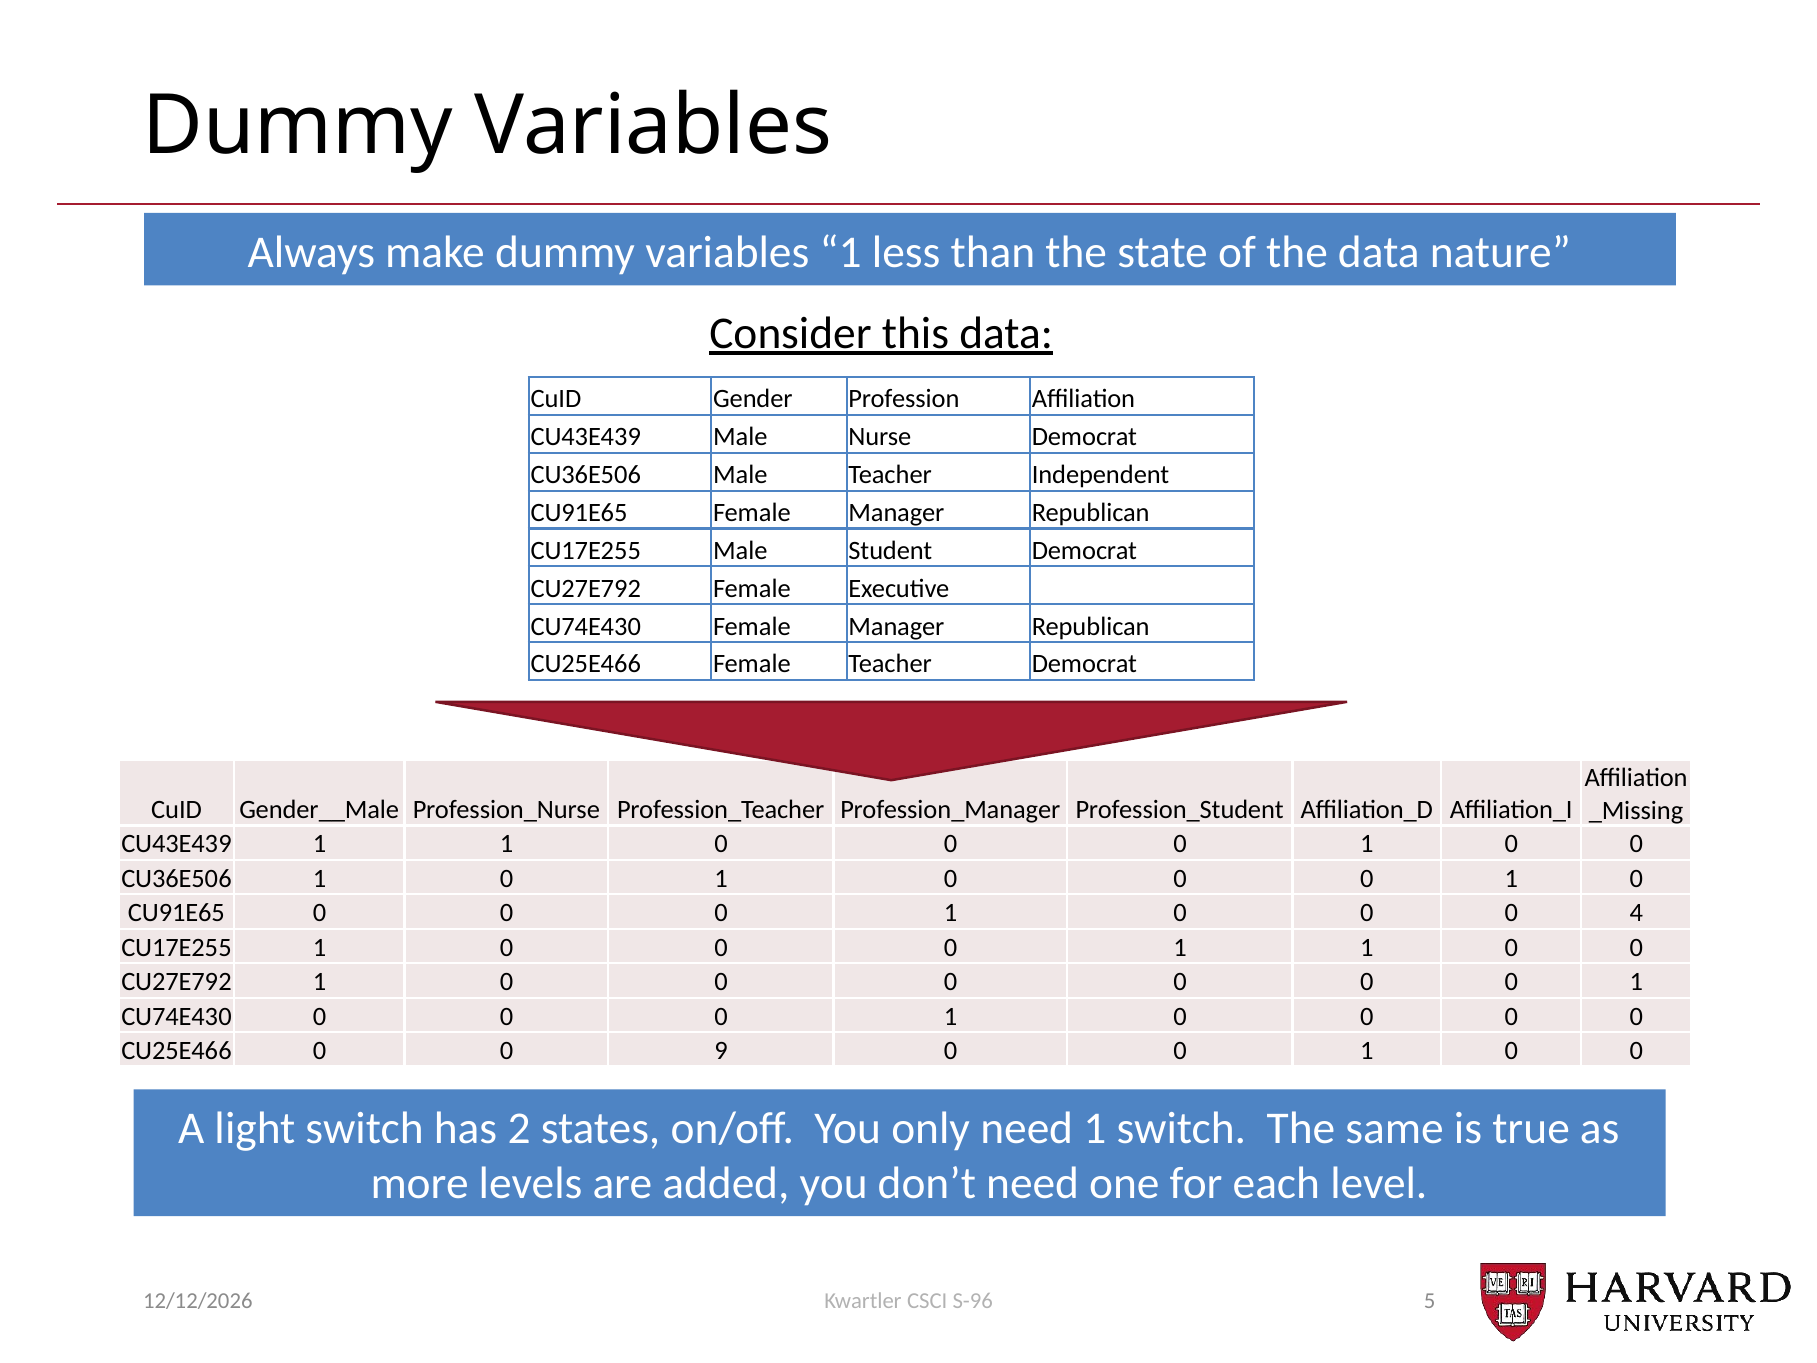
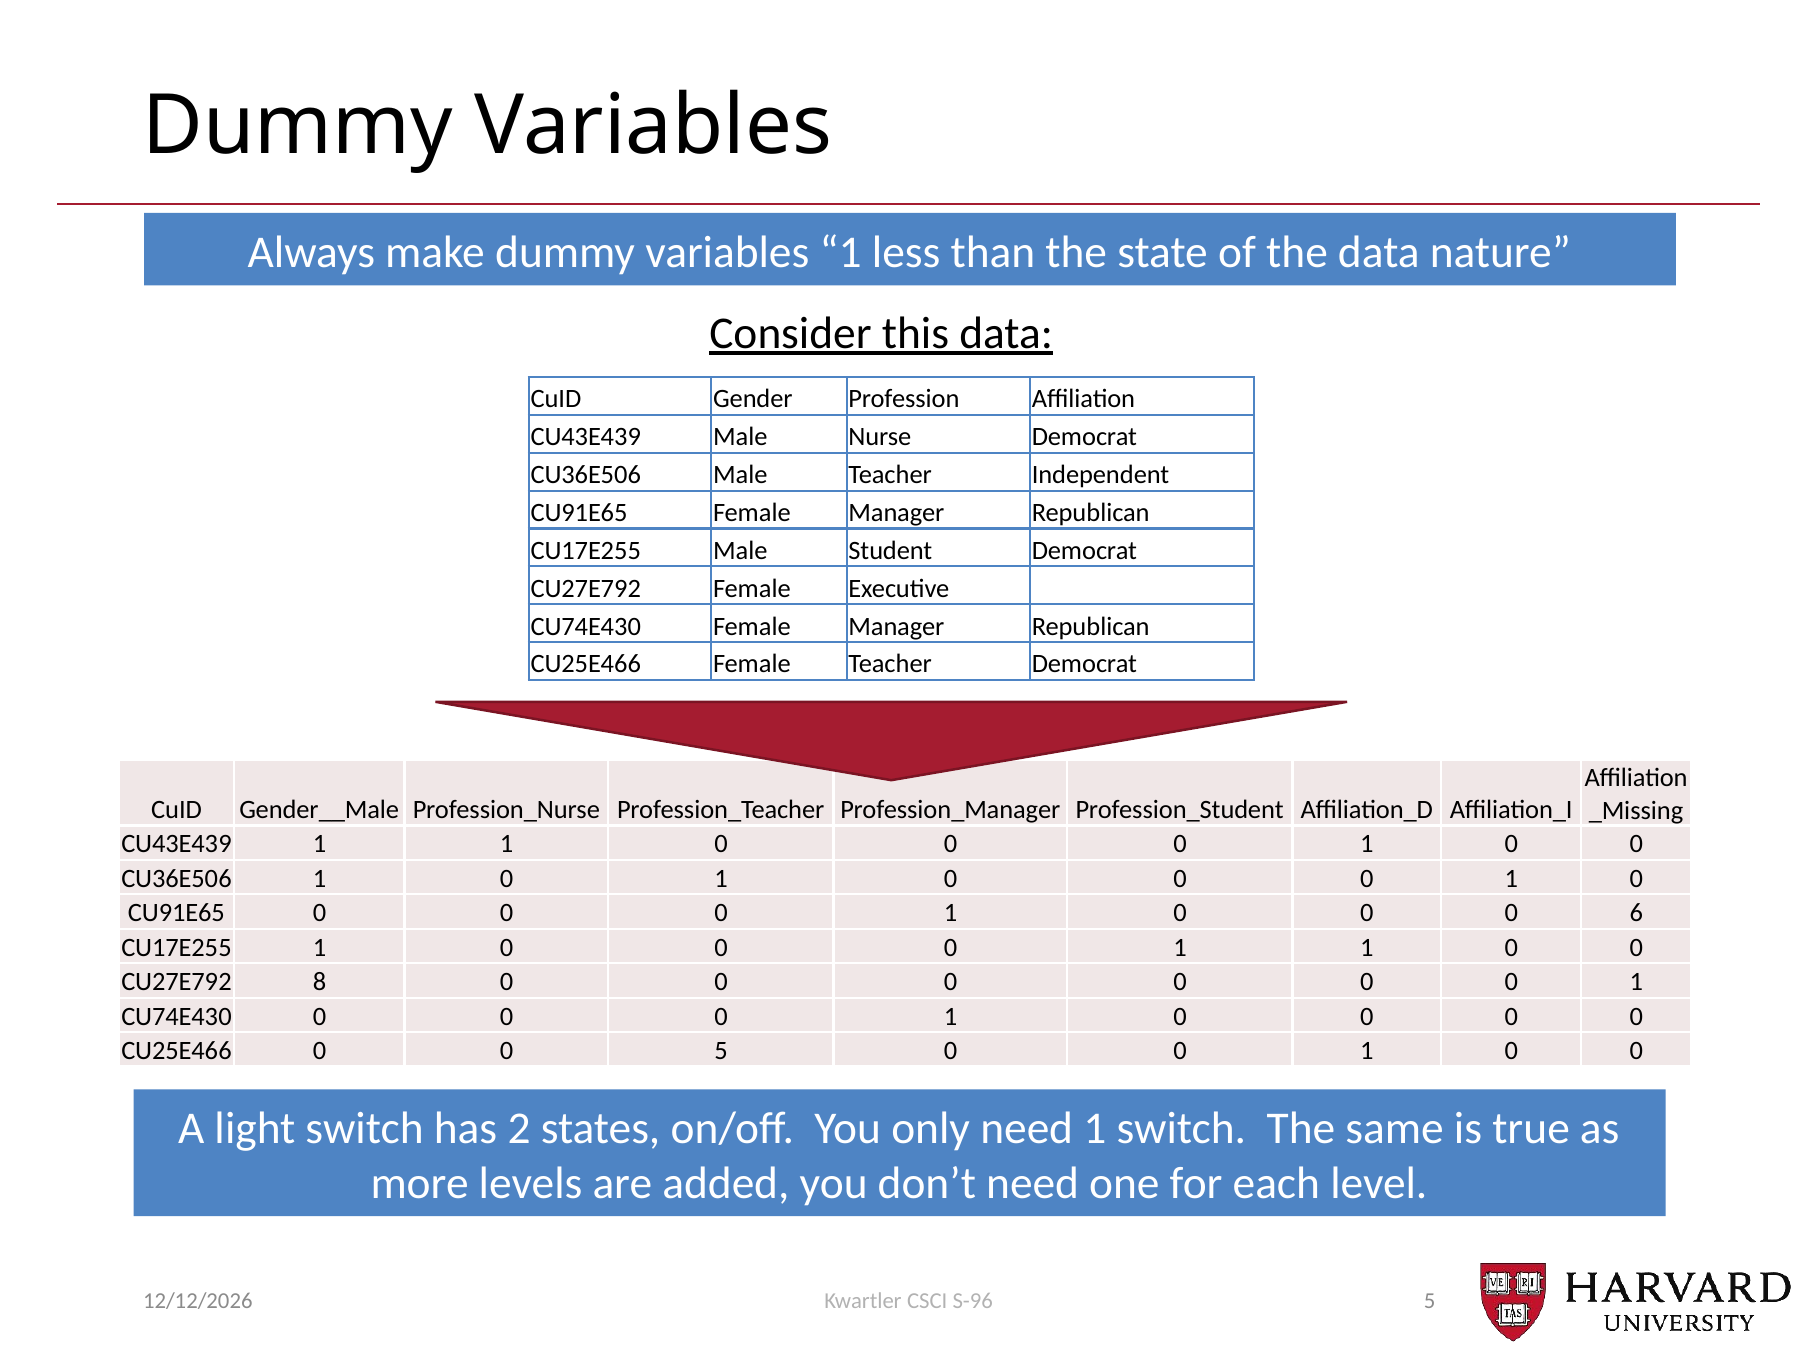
4: 4 -> 6 (1636, 913)
CU27E792 1: 1 -> 8 (319, 982)
0 9: 9 -> 5 (721, 1050)
